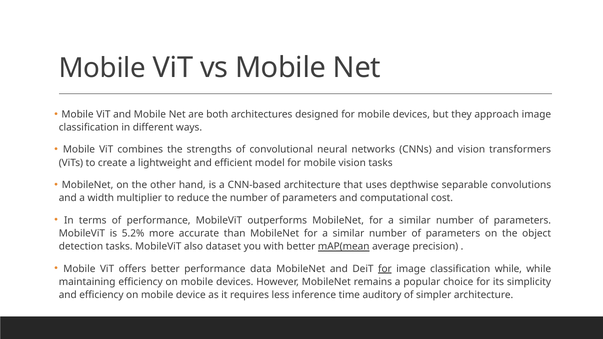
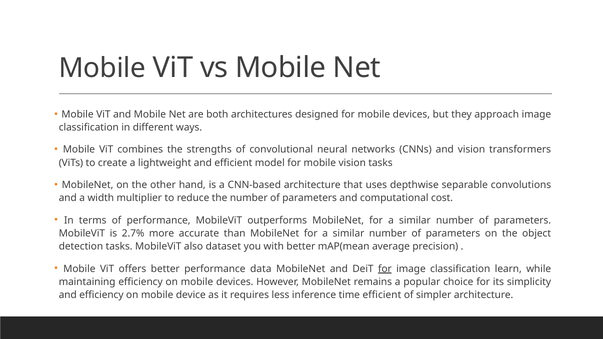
5.2%: 5.2% -> 2.7% (133, 234)
mAP(mean underline: present -> none (344, 247)
classification while: while -> learn (508, 269)
time auditory: auditory -> efficient (382, 295)
